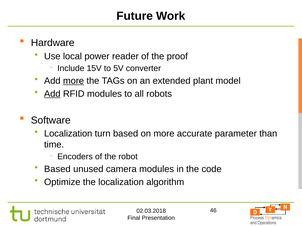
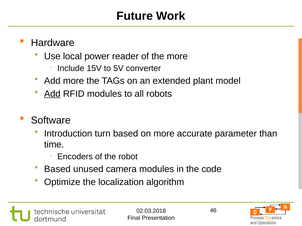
the proof: proof -> more (177, 56)
more underline: present -> none (74, 81)
Localization: Localization -> Introduction (68, 134)
